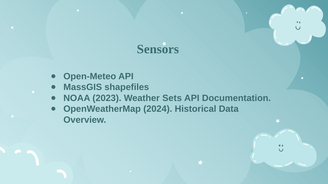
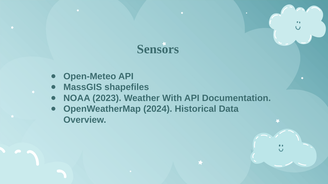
Sets: Sets -> With (172, 98)
